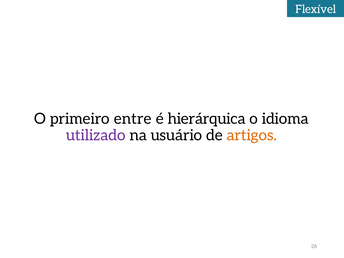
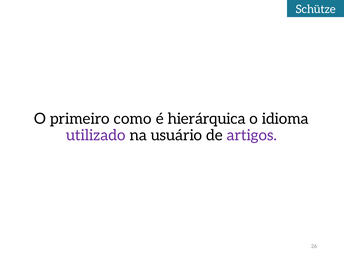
Flexível: Flexível -> Schütze (316, 9)
entre: entre -> como (133, 119)
artigos colour: orange -> purple (252, 135)
